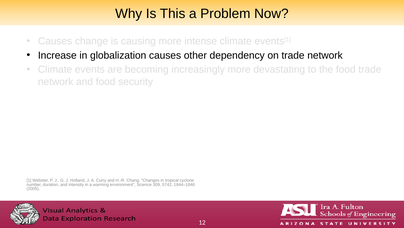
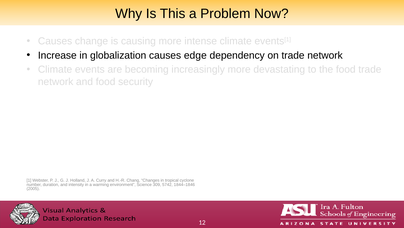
other: other -> edge (195, 55)
